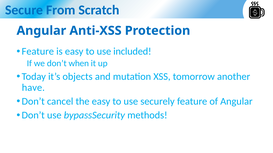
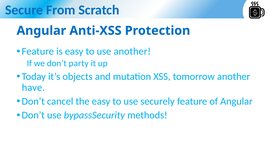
use included: included -> another (132, 52)
when: when -> party (79, 63)
